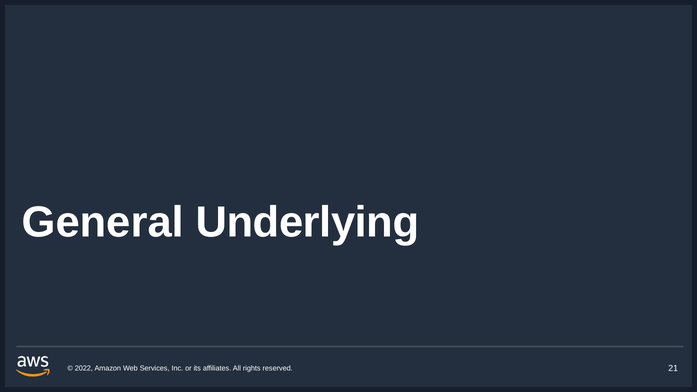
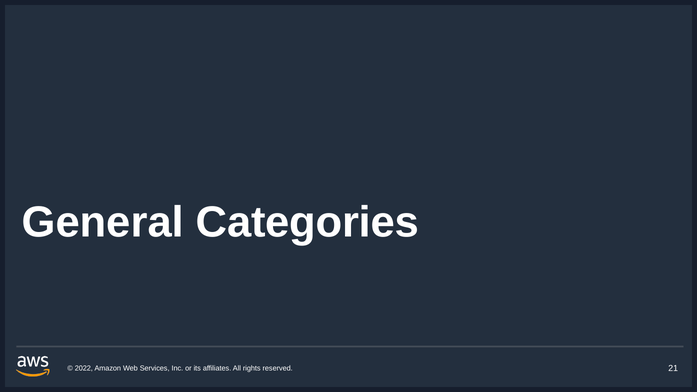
Underlying: Underlying -> Categories (307, 222)
